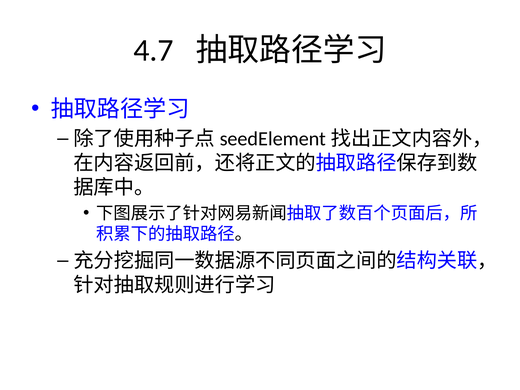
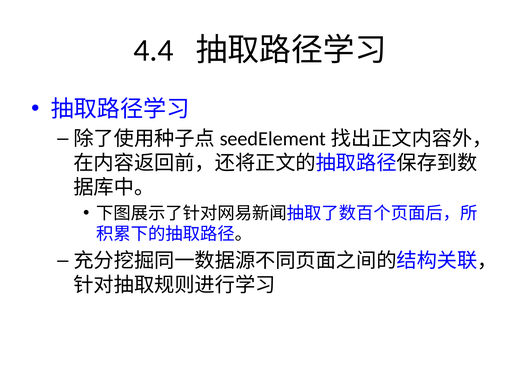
4.7: 4.7 -> 4.4 (154, 50)
